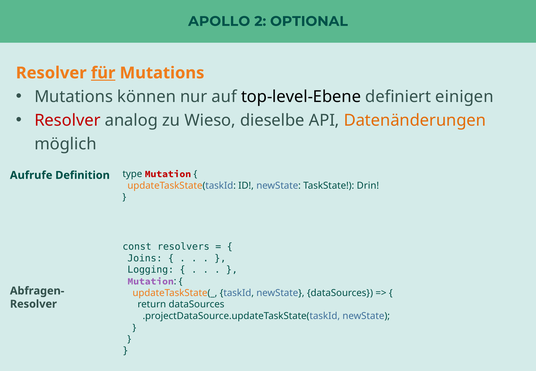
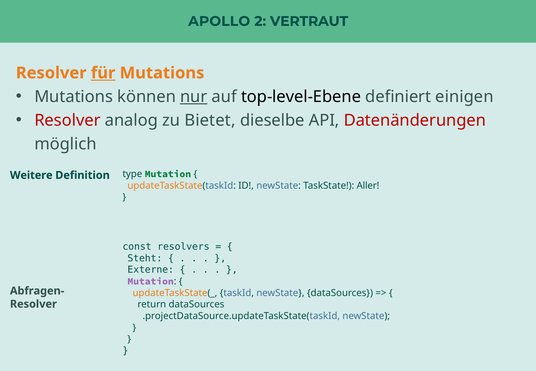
OPTIONAL: OPTIONAL -> VERTRAUT (309, 21)
nur underline: none -> present (194, 97)
Wieso: Wieso -> Bietet (210, 120)
Datenänderungen colour: orange -> red (415, 120)
Mutation colour: red -> green (168, 174)
Aufrufe: Aufrufe -> Weitere (31, 175)
Drin: Drin -> Aller (368, 186)
Joins: Joins -> Steht (145, 258)
Logging: Logging -> Externe (151, 270)
